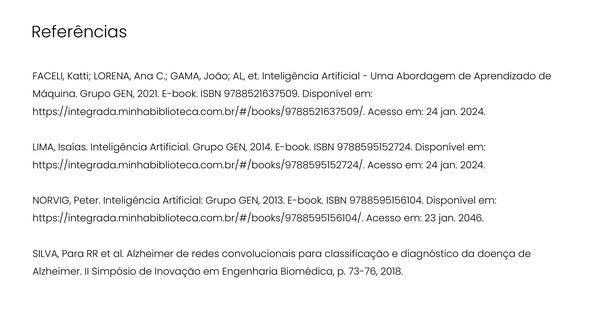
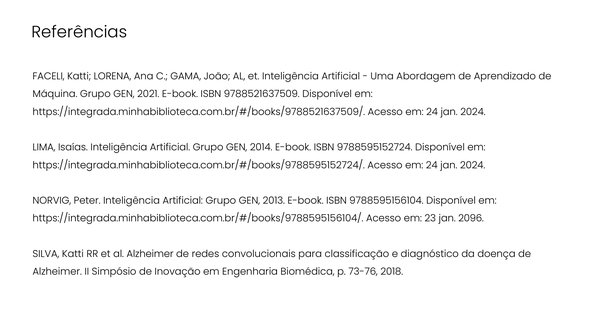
2046: 2046 -> 2096 (471, 219)
SILVA Para: Para -> Katti (73, 254)
